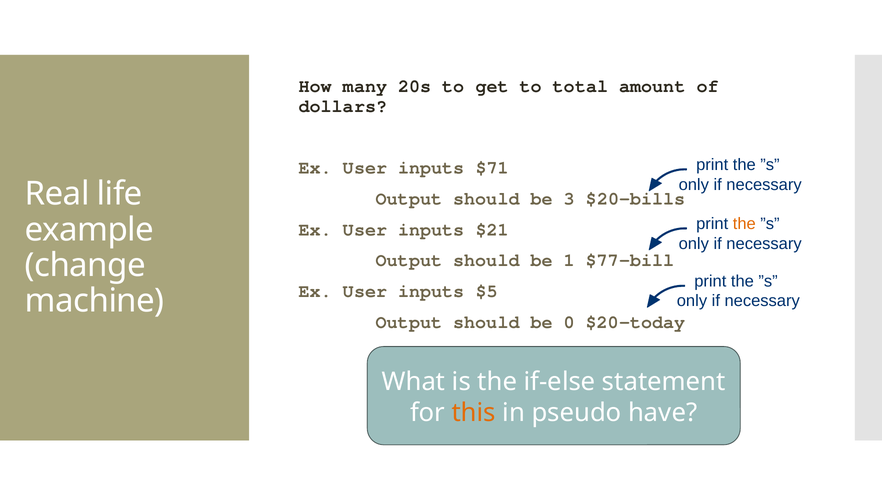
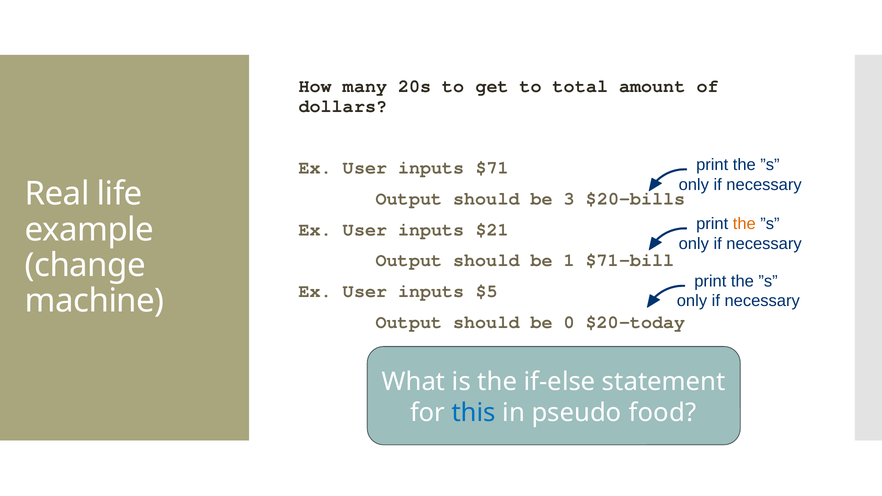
$77-bill: $77-bill -> $71-bill (630, 260)
this colour: orange -> blue (474, 413)
have: have -> food (663, 413)
